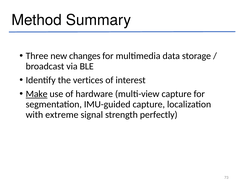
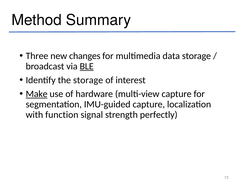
BLE underline: none -> present (87, 66)
the vertices: vertices -> storage (88, 80)
extreme: extreme -> function (62, 115)
